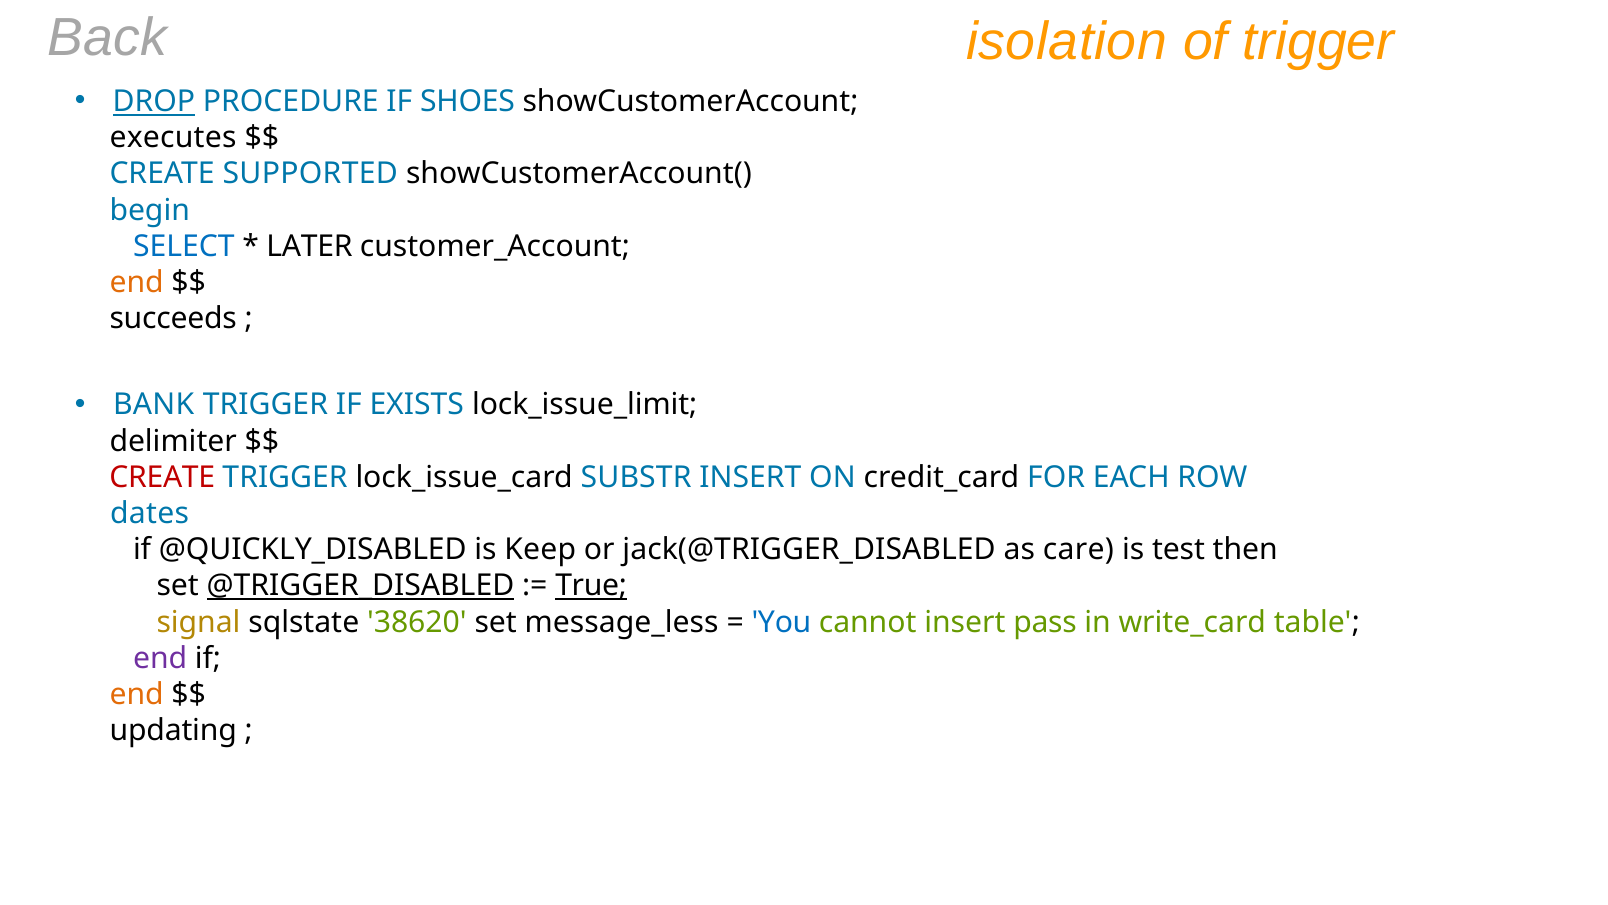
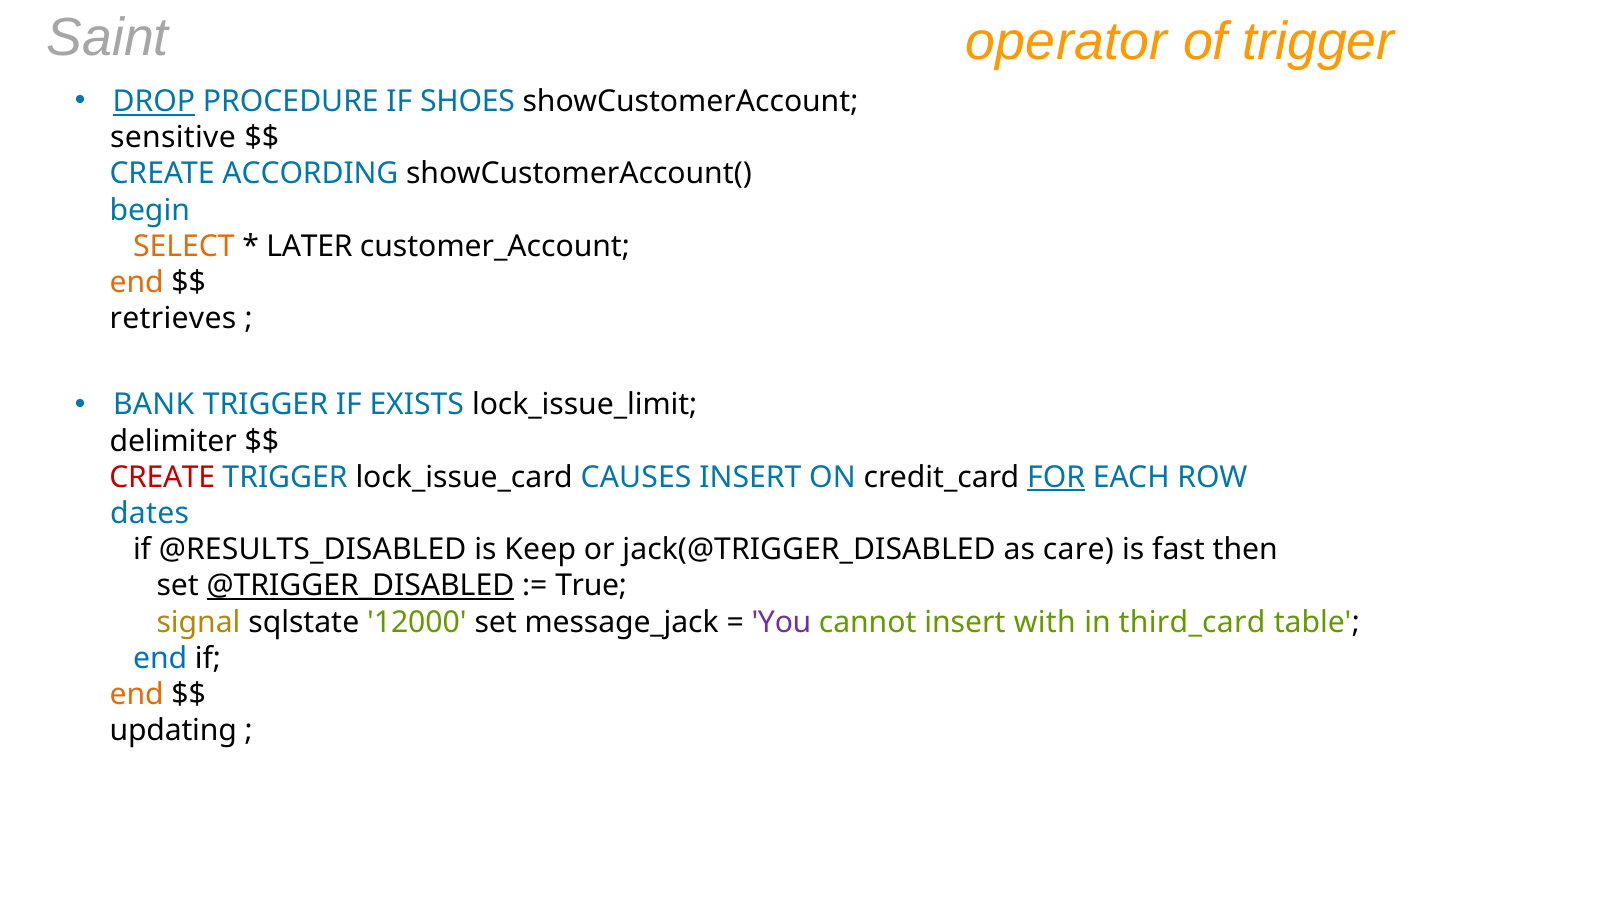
Back: Back -> Saint (108, 38)
isolation: isolation -> operator (1067, 42)
executes: executes -> sensitive (173, 138)
SUPPORTED: SUPPORTED -> ACCORDING (310, 174)
SELECT colour: blue -> orange (184, 246)
succeeds: succeeds -> retrieves (173, 319)
SUBSTR: SUBSTR -> CAUSES (636, 477)
FOR underline: none -> present (1056, 477)
@QUICKLY_DISABLED: @QUICKLY_DISABLED -> @RESULTS_DISABLED (313, 549)
test: test -> fast (1178, 549)
True underline: present -> none (591, 586)
38620: 38620 -> 12000 (417, 622)
message_less: message_less -> message_jack (622, 622)
You colour: blue -> purple (781, 622)
pass: pass -> with (1045, 622)
write_card: write_card -> third_card (1192, 622)
end colour: purple -> blue (160, 658)
